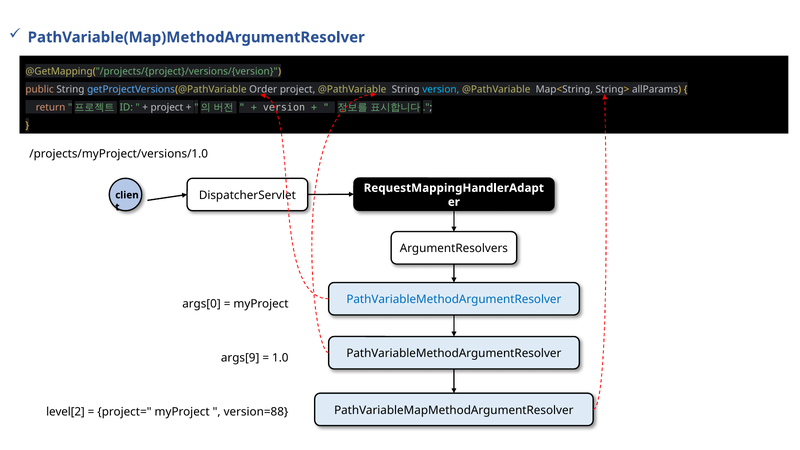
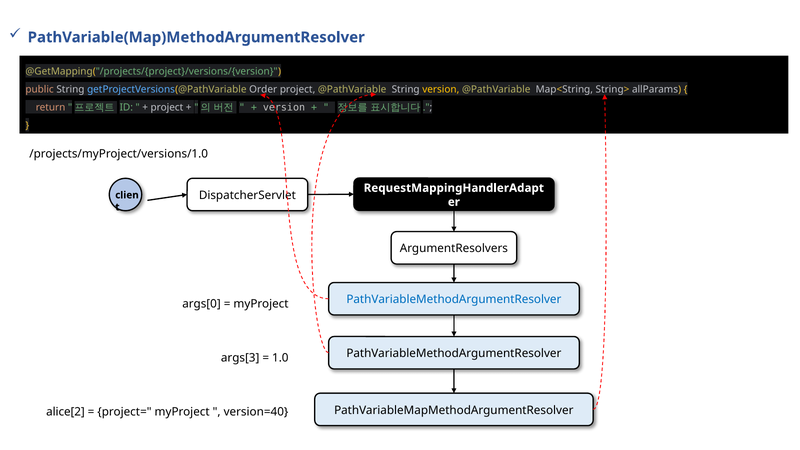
version colour: light blue -> yellow (441, 89)
args[9: args[9 -> args[3 (240, 358)
level[2: level[2 -> alice[2 (65, 412)
version=88: version=88 -> version=40 (256, 412)
